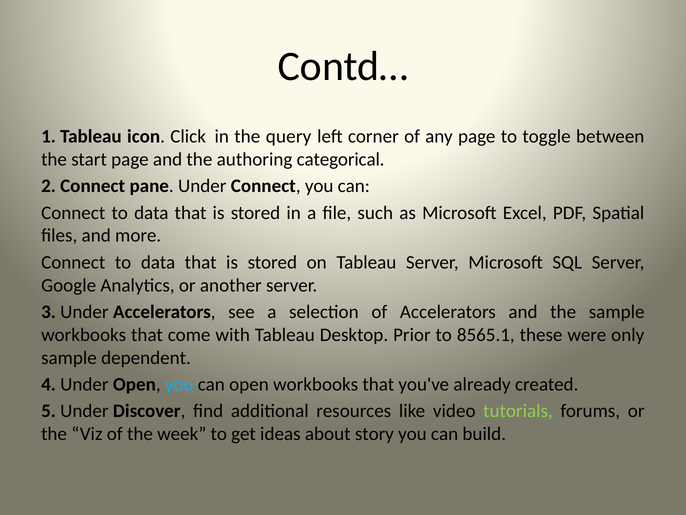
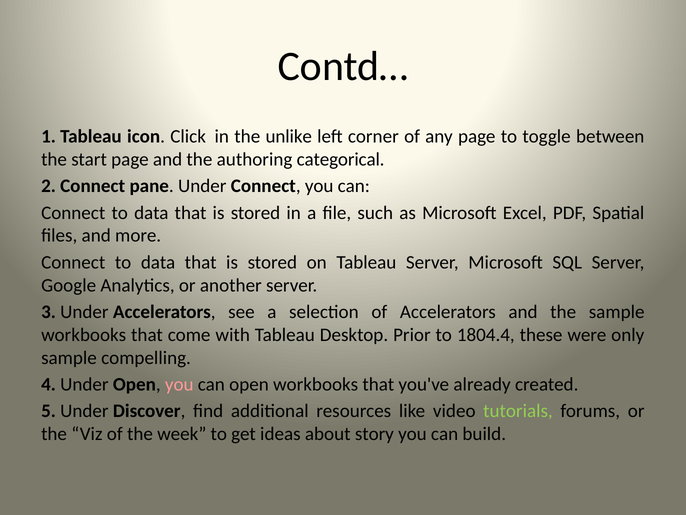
query: query -> unlike (289, 136)
8565.1: 8565.1 -> 1804.4 (486, 334)
dependent: dependent -> compelling (146, 357)
you colour: light blue -> pink (179, 384)
